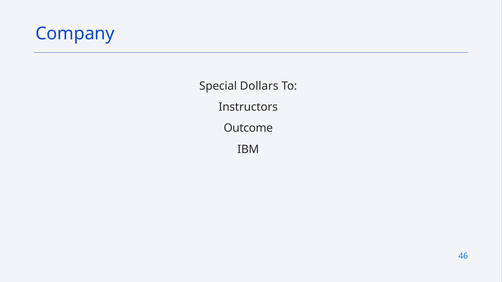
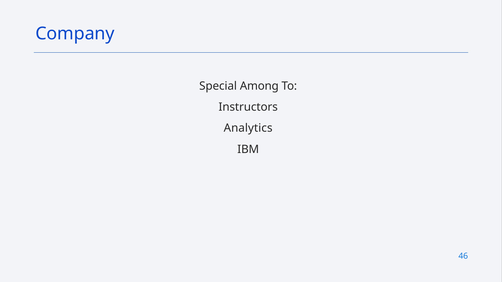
Dollars: Dollars -> Among (259, 86)
Outcome: Outcome -> Analytics (248, 128)
